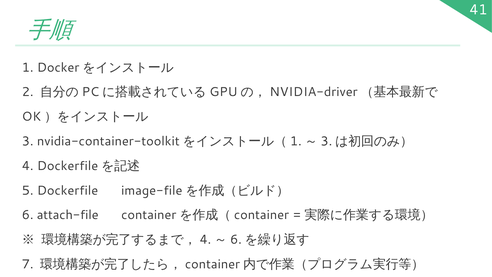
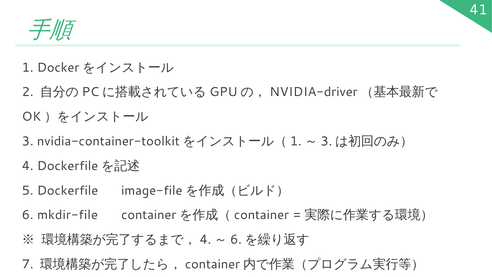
attach-file: attach-file -> mkdir-file (68, 215)
